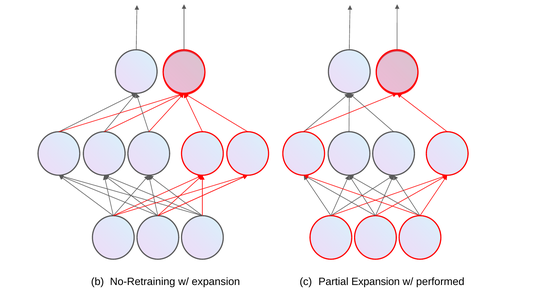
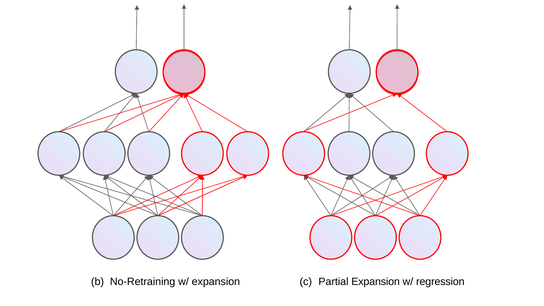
performed: performed -> regression (440, 282)
